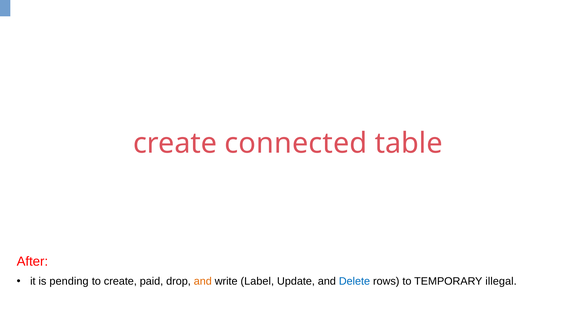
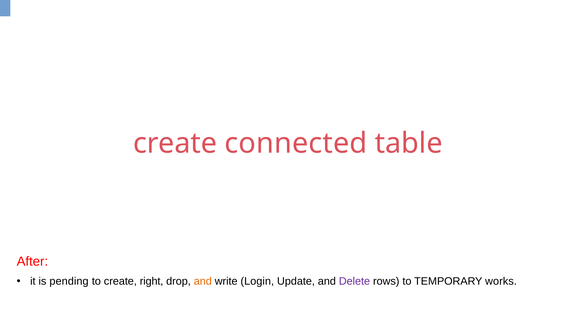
paid: paid -> right (152, 281)
Label: Label -> Login (257, 281)
Delete colour: blue -> purple (354, 281)
illegal: illegal -> works (501, 281)
